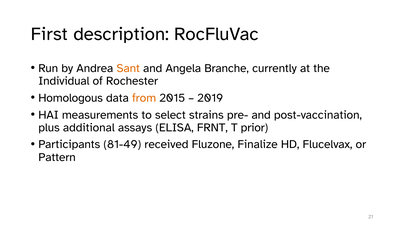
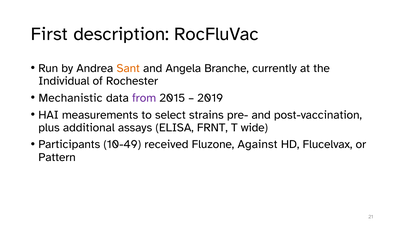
Homologous: Homologous -> Mechanistic (70, 98)
from colour: orange -> purple (144, 98)
prior: prior -> wide (254, 128)
81-49: 81-49 -> 10-49 (122, 145)
Finalize: Finalize -> Against (258, 145)
